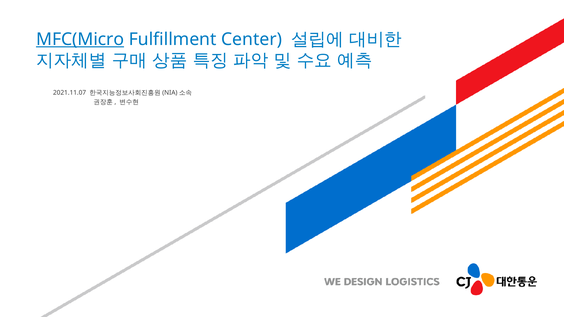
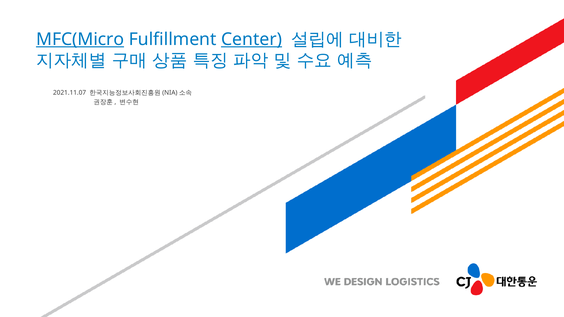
Center underline: none -> present (252, 39)
